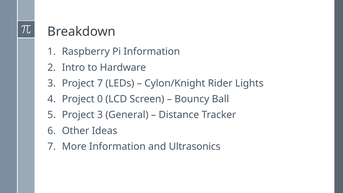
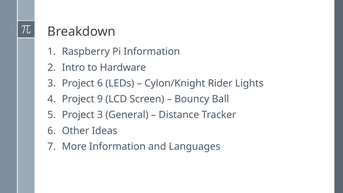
Project 7: 7 -> 6 (100, 83)
0: 0 -> 9 (100, 99)
Ultrasonics: Ultrasonics -> Languages (195, 147)
